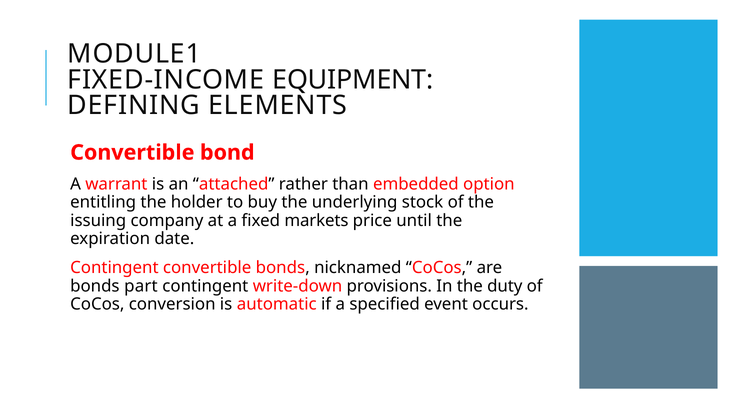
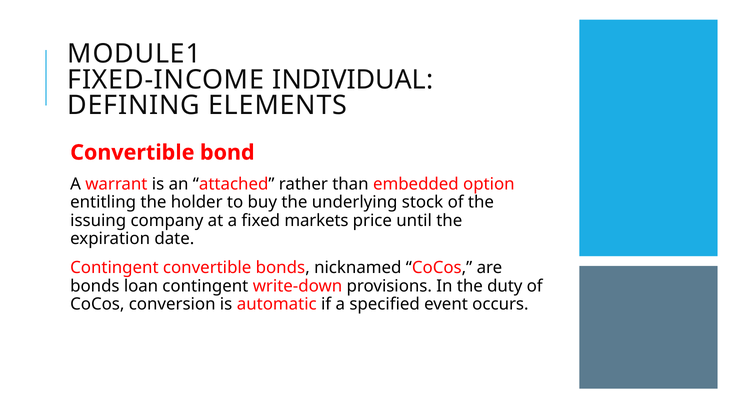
EQUIPMENT: EQUIPMENT -> INDIVIDUAL (353, 80)
part: part -> loan (141, 286)
